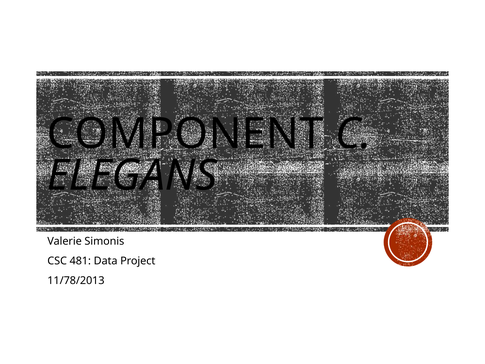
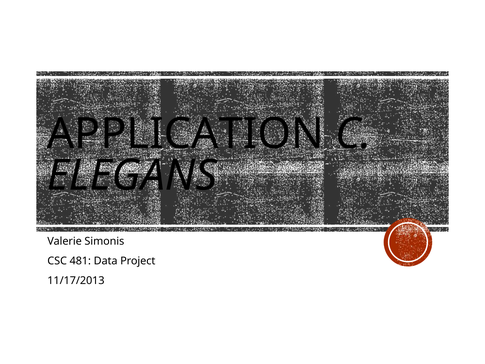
COMPONENT: COMPONENT -> APPLICATION (185, 134)
11/78/2013: 11/78/2013 -> 11/17/2013 (76, 280)
